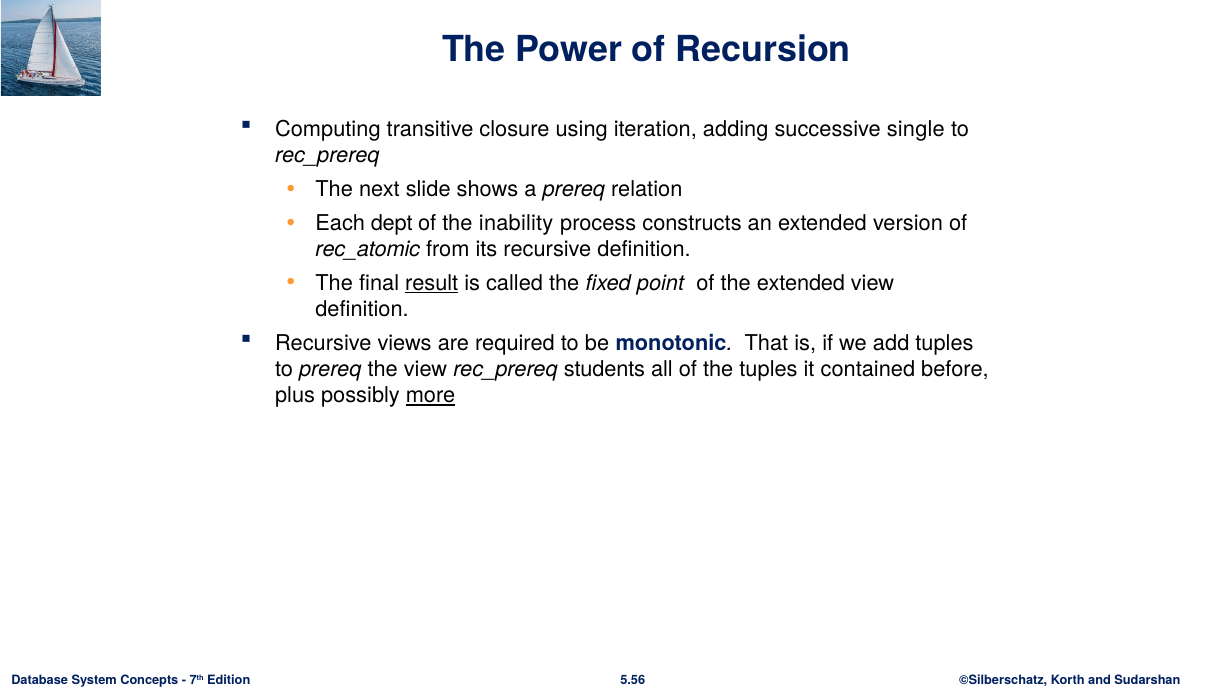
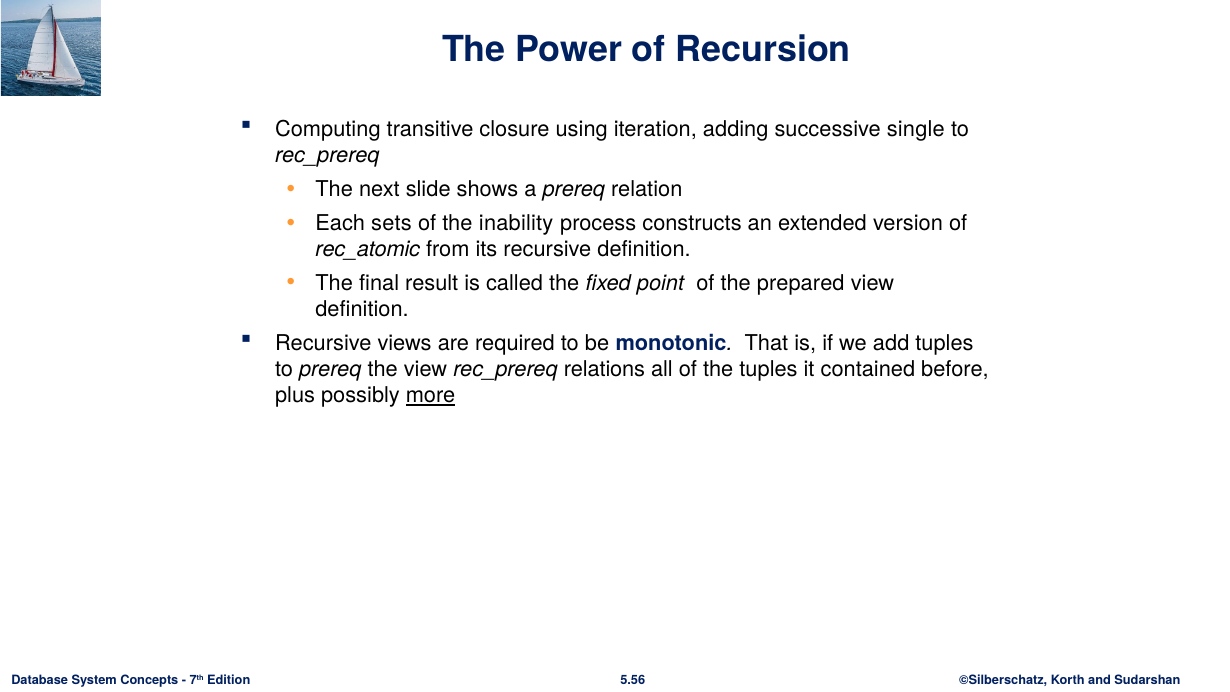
dept: dept -> sets (391, 223)
result underline: present -> none (432, 283)
the extended: extended -> prepared (801, 283)
students: students -> relations (604, 369)
